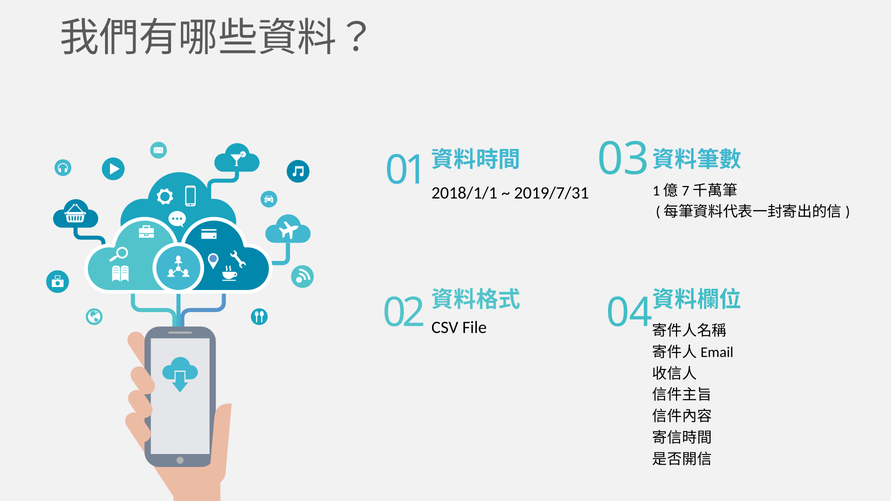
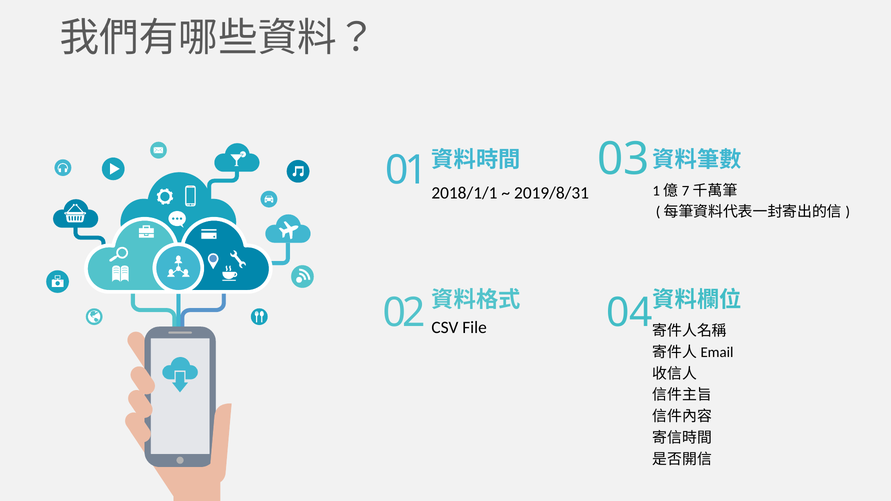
2019/7/31: 2019/7/31 -> 2019/8/31 (552, 193)
